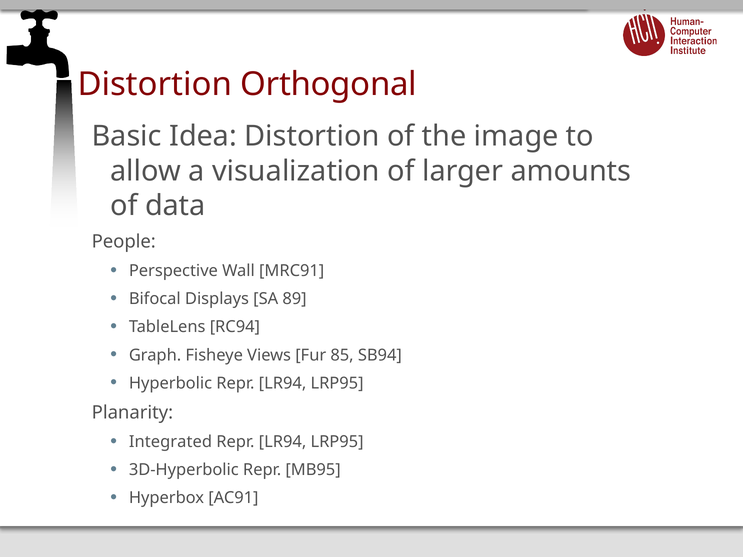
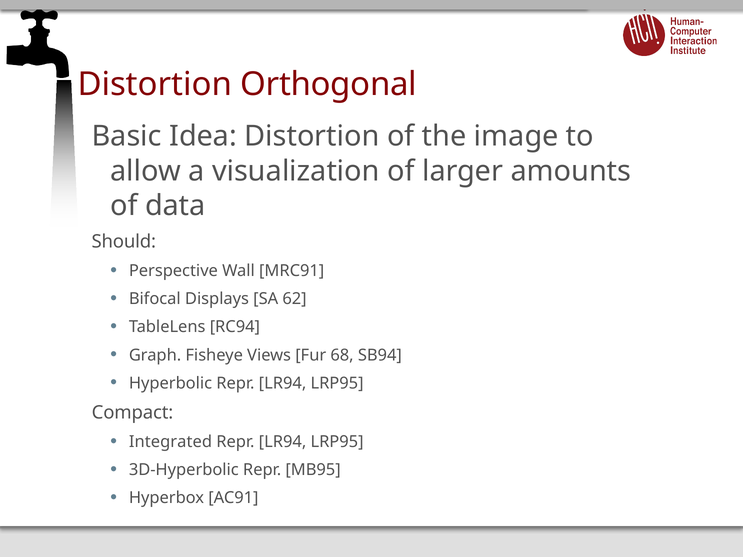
People: People -> Should (124, 242)
89: 89 -> 62 (295, 299)
85: 85 -> 68 (342, 355)
Planarity: Planarity -> Compact (132, 413)
